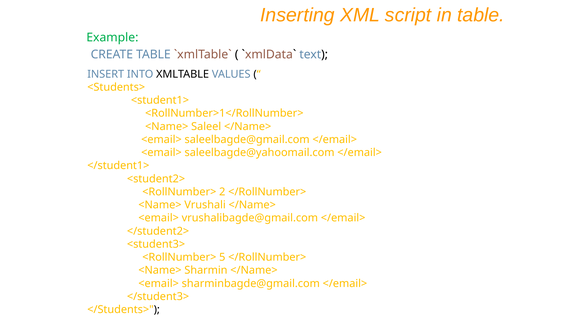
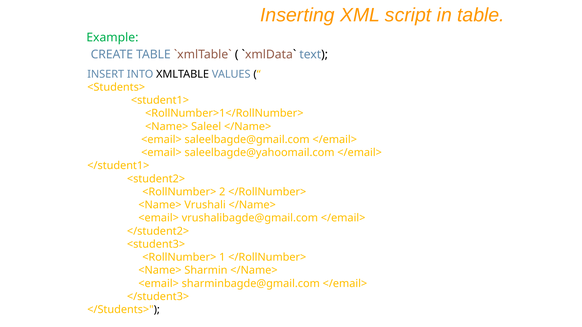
5: 5 -> 1 (222, 258)
